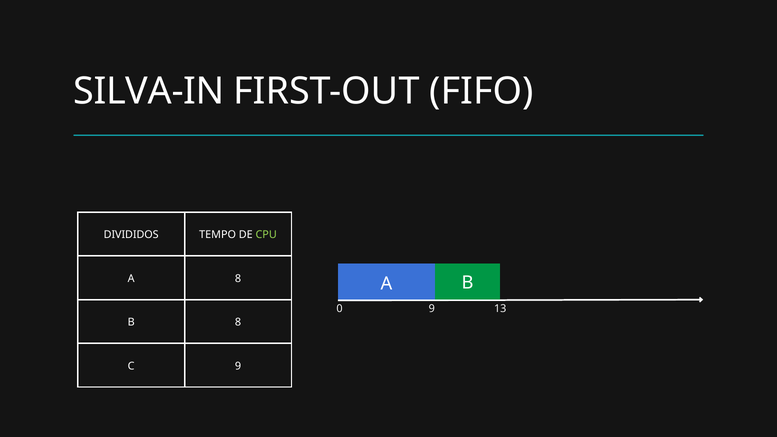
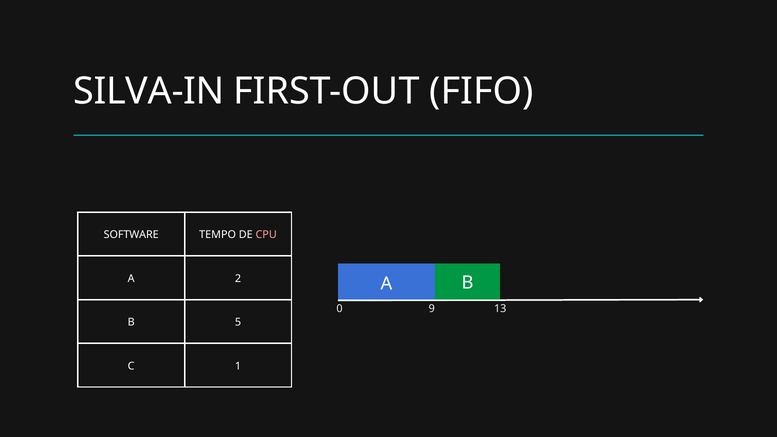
DIVIDIDOS: DIVIDIDOS -> SOFTWARE (131, 235)
CPU colour: light green -> pink (266, 235)
A 8: 8 -> 2 (238, 279)
B 8: 8 -> 5 (238, 322)
C 9: 9 -> 1 (238, 366)
